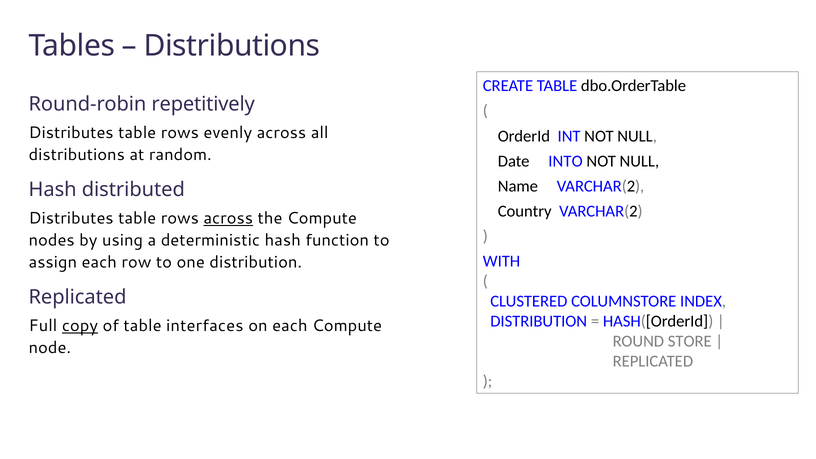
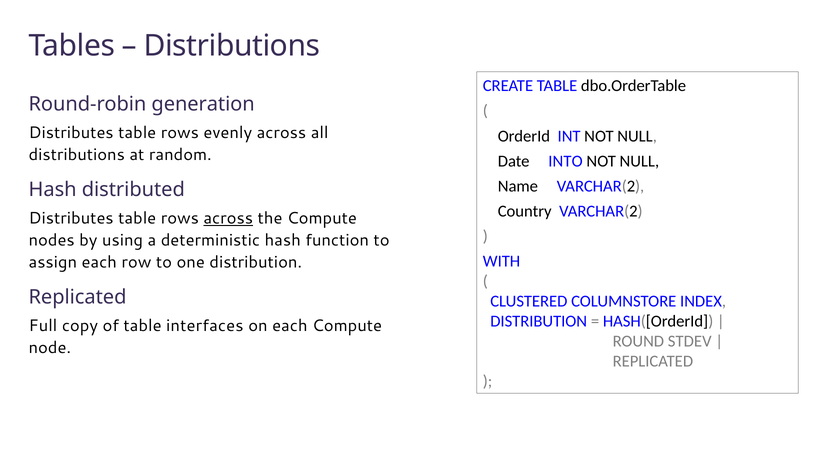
repetitively: repetitively -> generation (203, 104)
copy underline: present -> none (80, 326)
STORE: STORE -> STDEV (690, 341)
